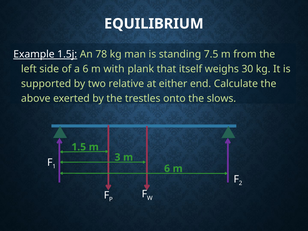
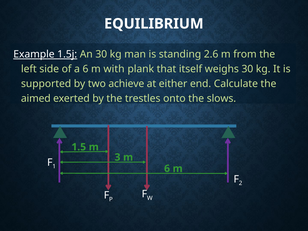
An 78: 78 -> 30 (101, 54)
7.5: 7.5 -> 2.6 (211, 54)
relative: relative -> achieve (126, 84)
above: above -> aimed (36, 99)
